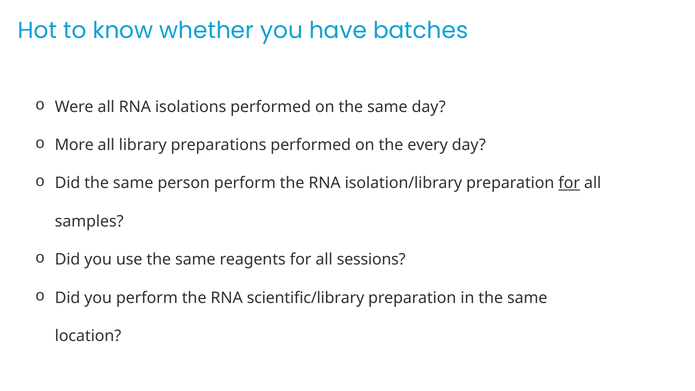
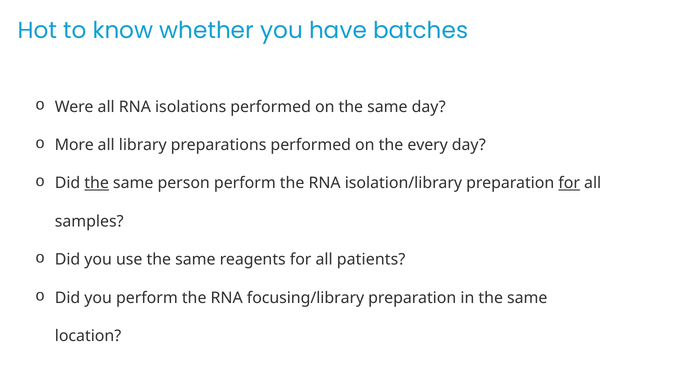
the underline: none -> present (97, 183)
sessions: sessions -> patients (371, 260)
scientific/library: scientific/library -> focusing/library (306, 298)
